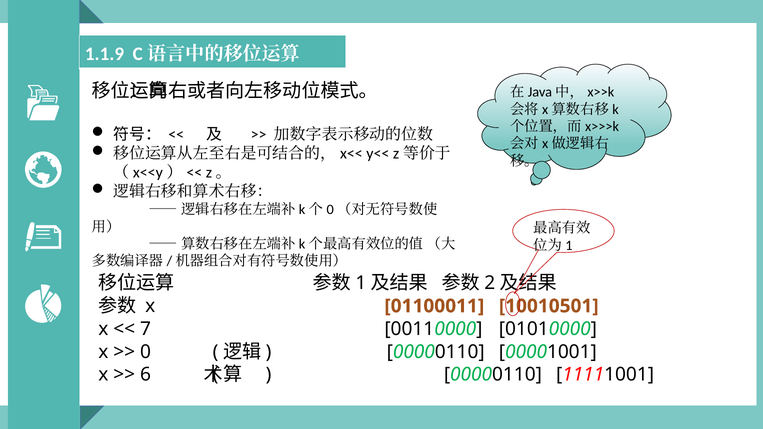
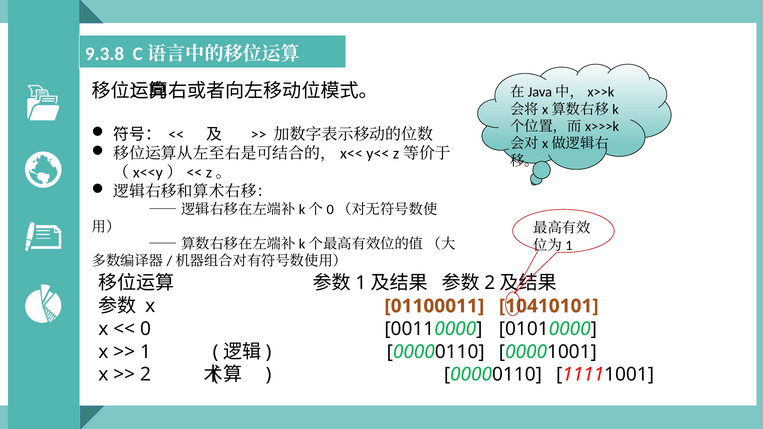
1.1.9: 1.1.9 -> 9.3.8 (104, 54)
10010501: 10010501 -> 10410101 (549, 306)
7: 7 -> 0 (146, 329)
0: 0 -> 1 (146, 352)
6: 6 -> 2 (146, 375)
